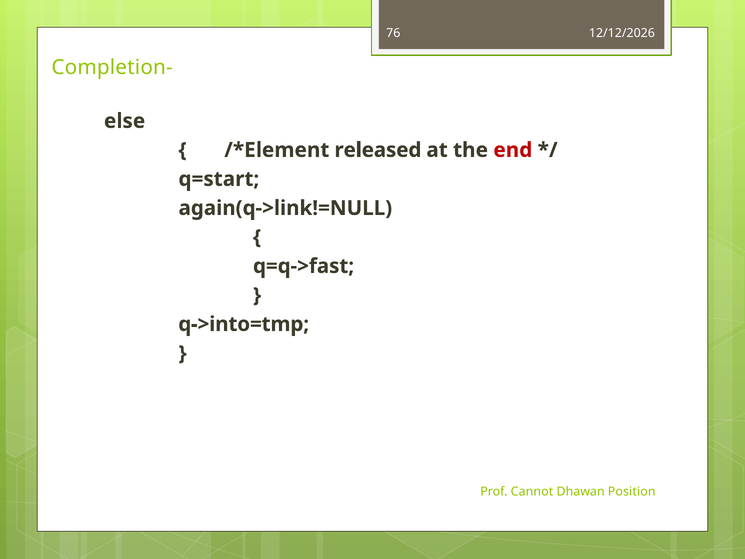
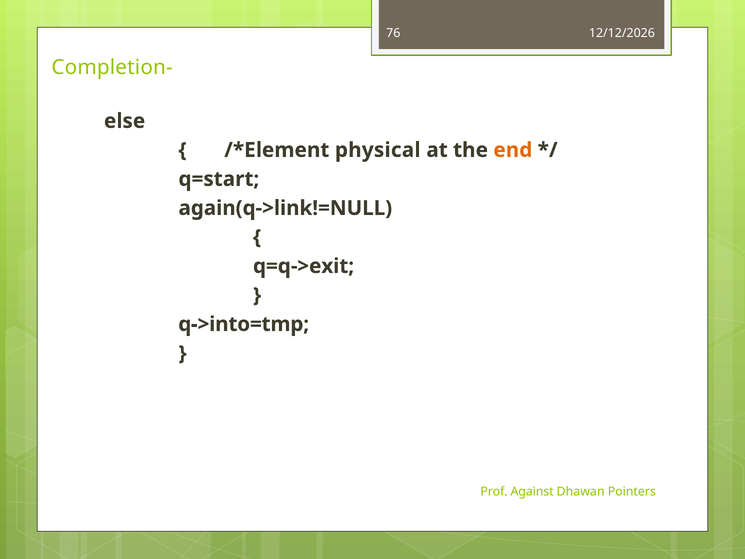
released: released -> physical (378, 150)
end colour: red -> orange (513, 150)
q=q->fast: q=q->fast -> q=q->exit (304, 266)
Cannot: Cannot -> Against (532, 492)
Position: Position -> Pointers (632, 492)
